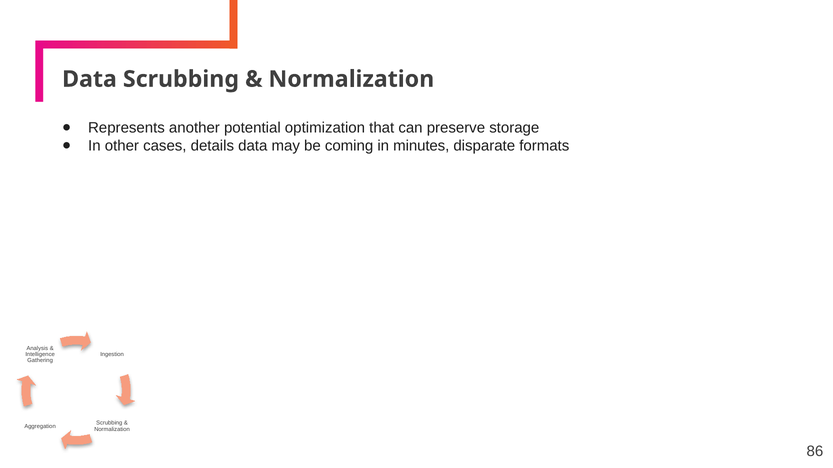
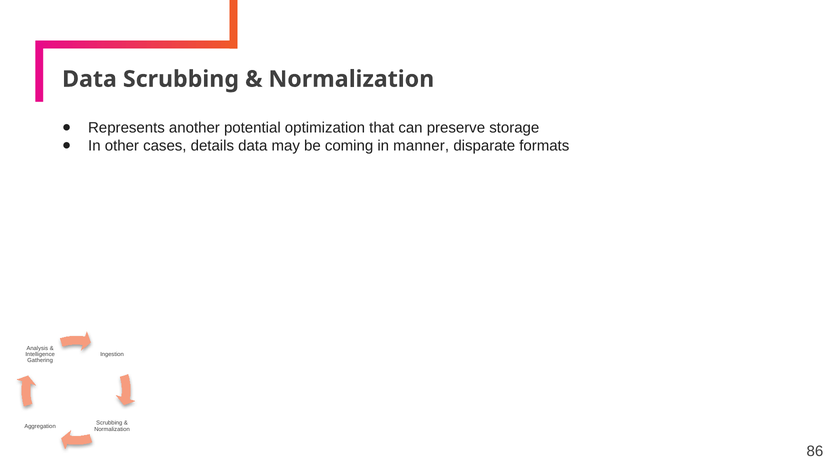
minutes: minutes -> manner (421, 146)
